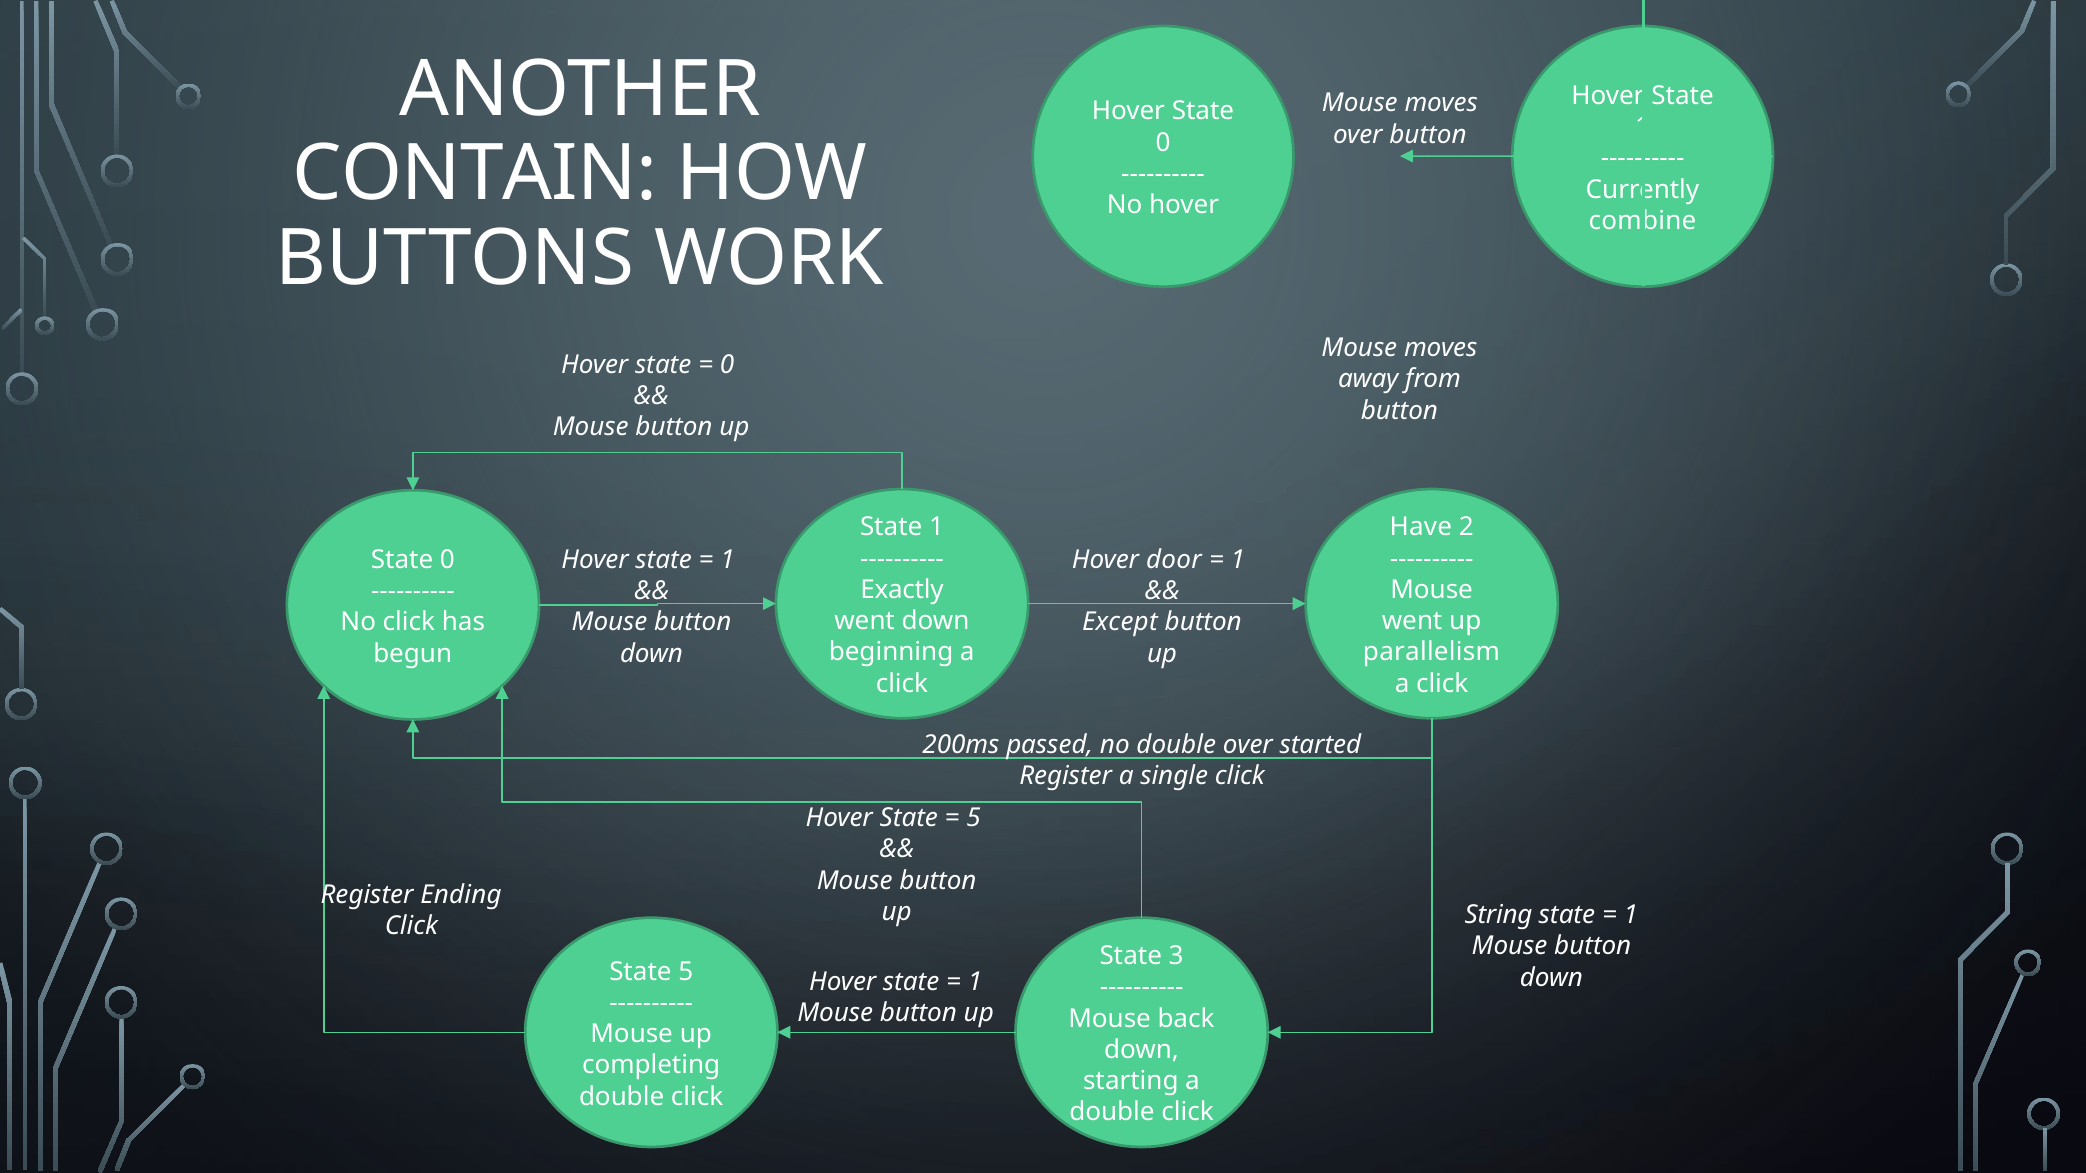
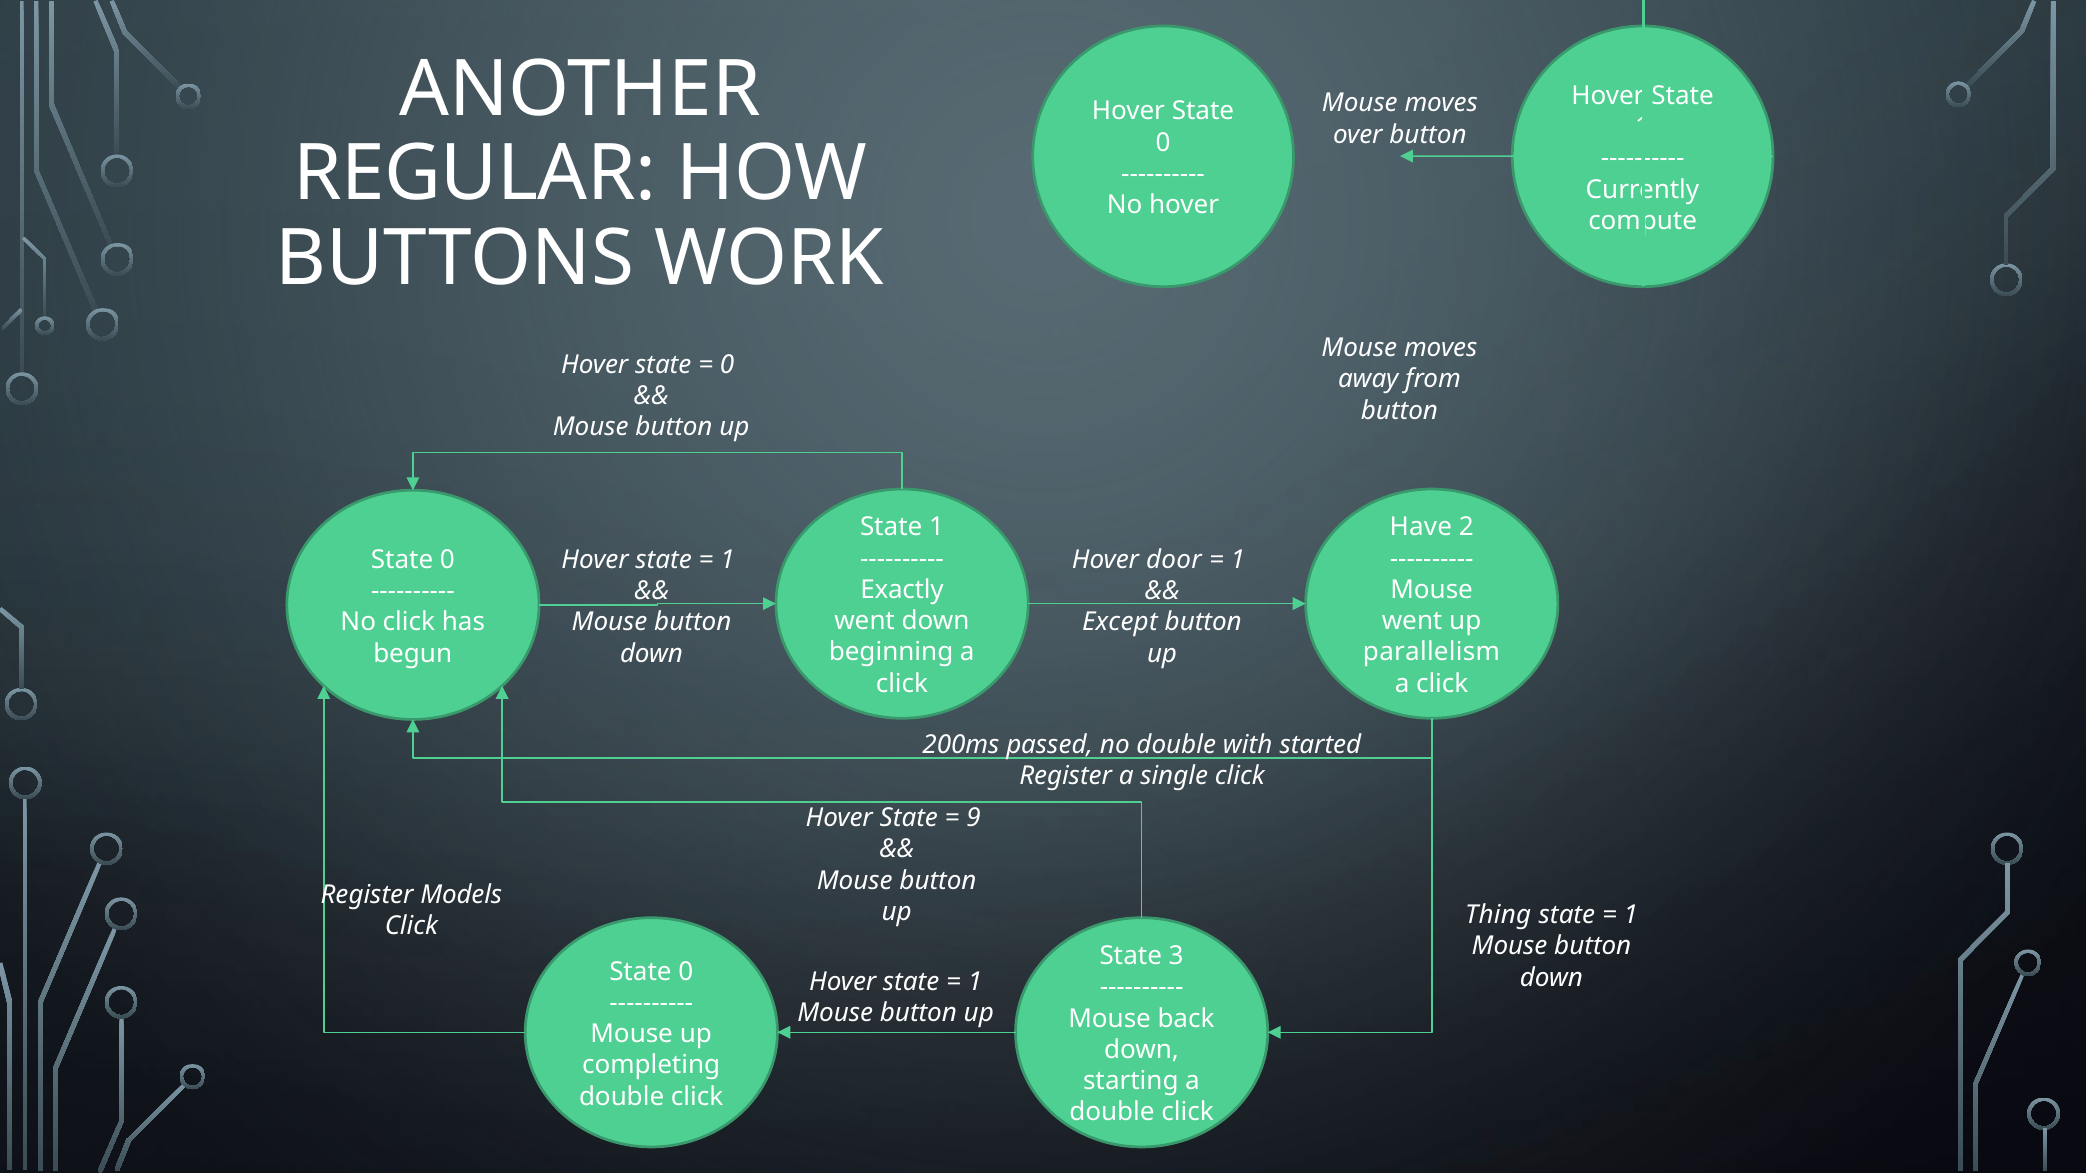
CONTAIN: CONTAIN -> REGULAR (475, 174)
combine: combine -> compute (1643, 221)
double over: over -> with (1248, 745)
5: 5 -> 9 (974, 818)
Ending: Ending -> Models (461, 895)
String: String -> Thing (1498, 915)
5: 5 -> 0 (686, 972)
